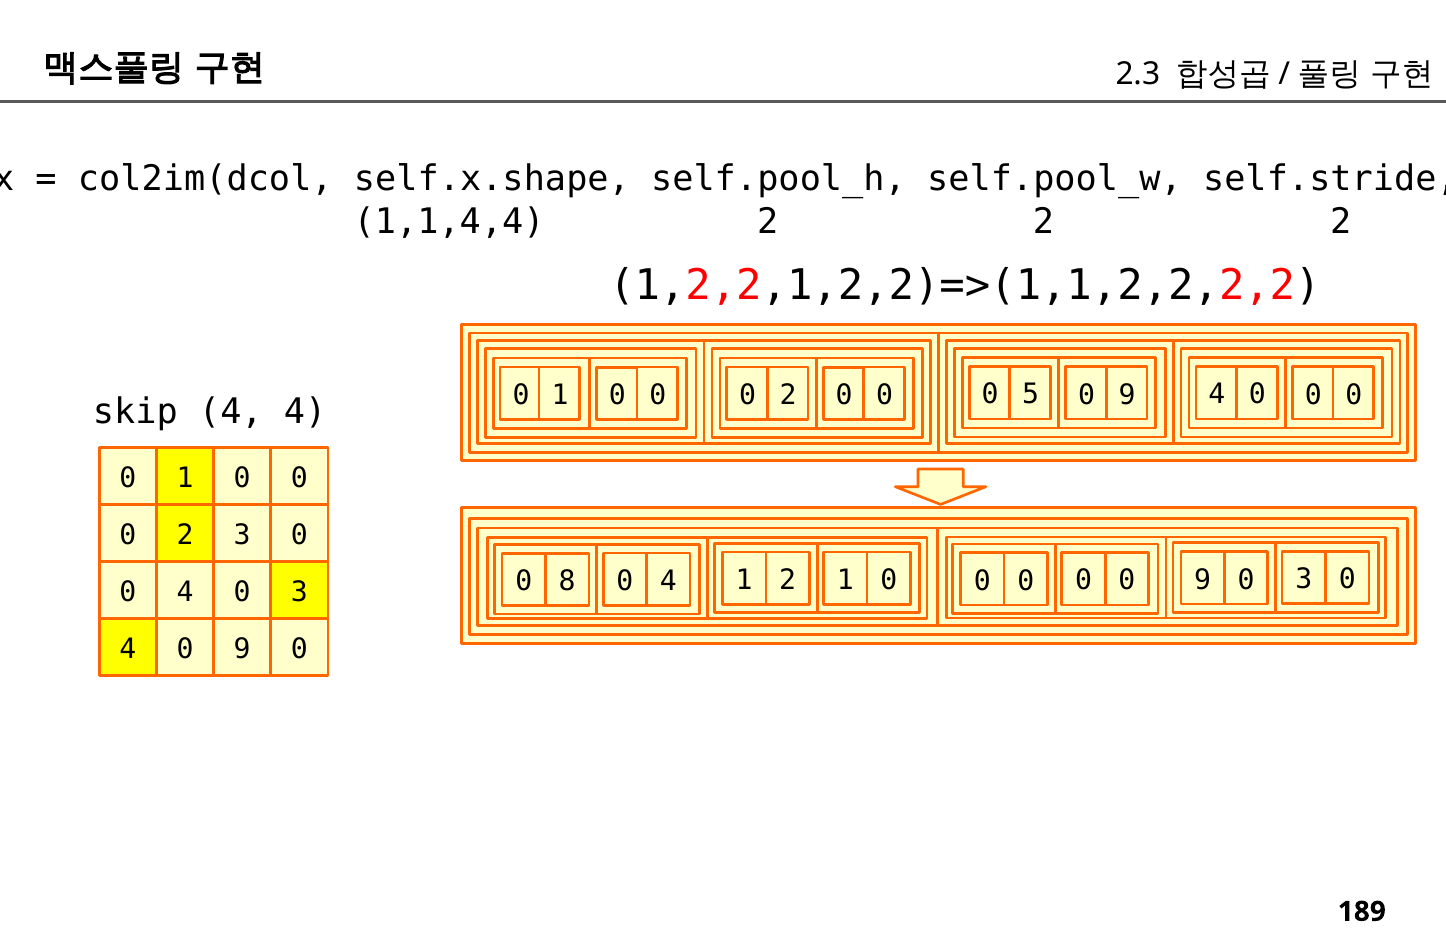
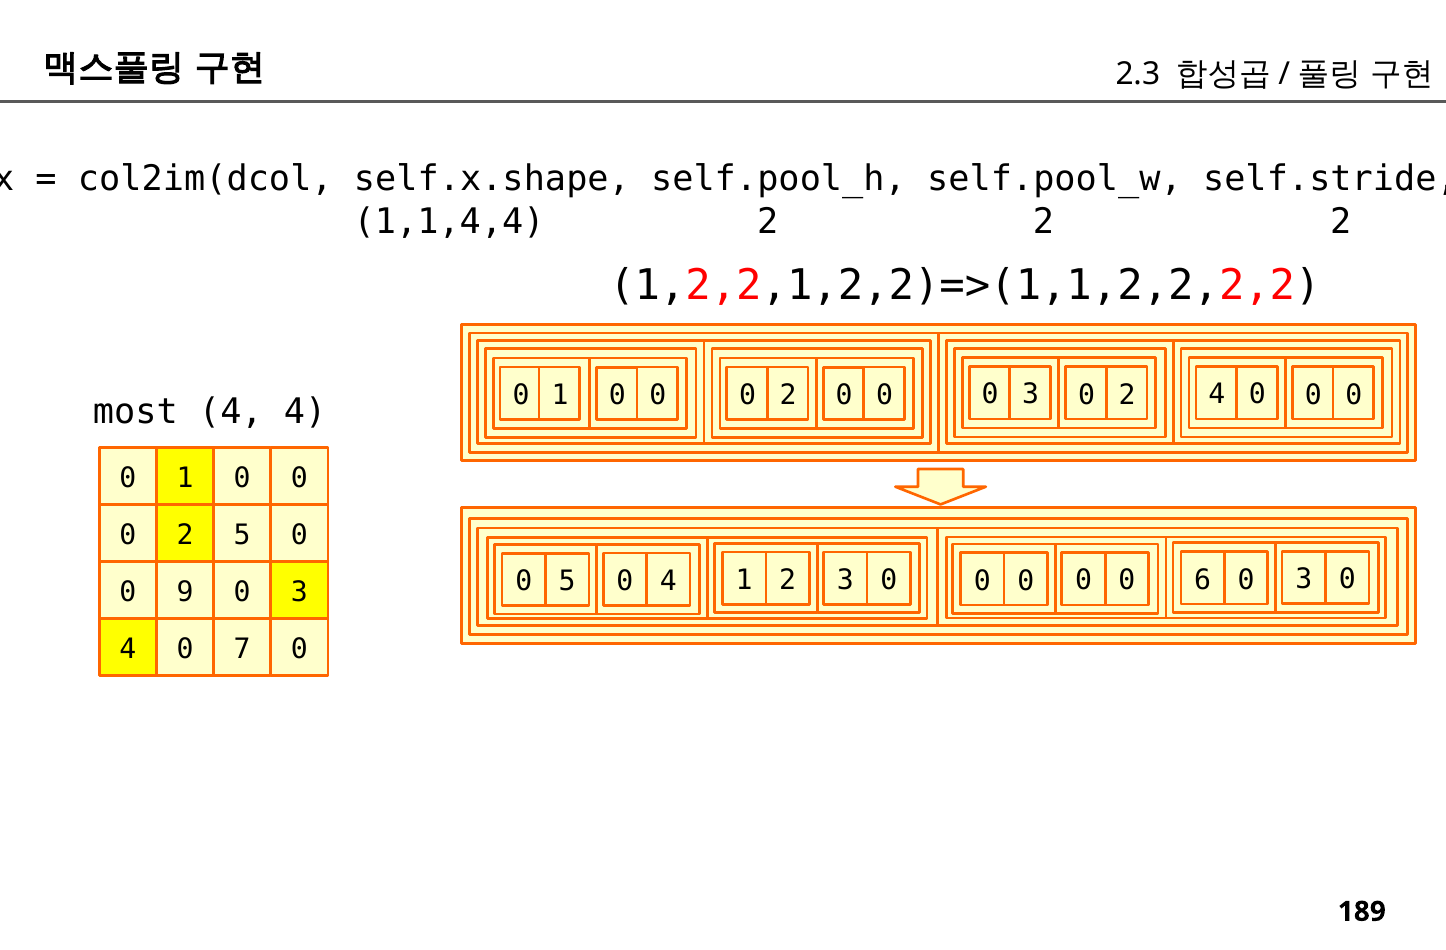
0 0 5: 5 -> 3 (1031, 395)
9: 9 -> 2 (1127, 395)
skip: skip -> most (135, 412)
2 3: 3 -> 5 (242, 535)
0 8: 8 -> 5 (567, 581)
2 1: 1 -> 3 (845, 580)
0 0 9: 9 -> 6 (1203, 580)
4: 4 -> 9 (185, 592)
4 0 9: 9 -> 7 (242, 649)
